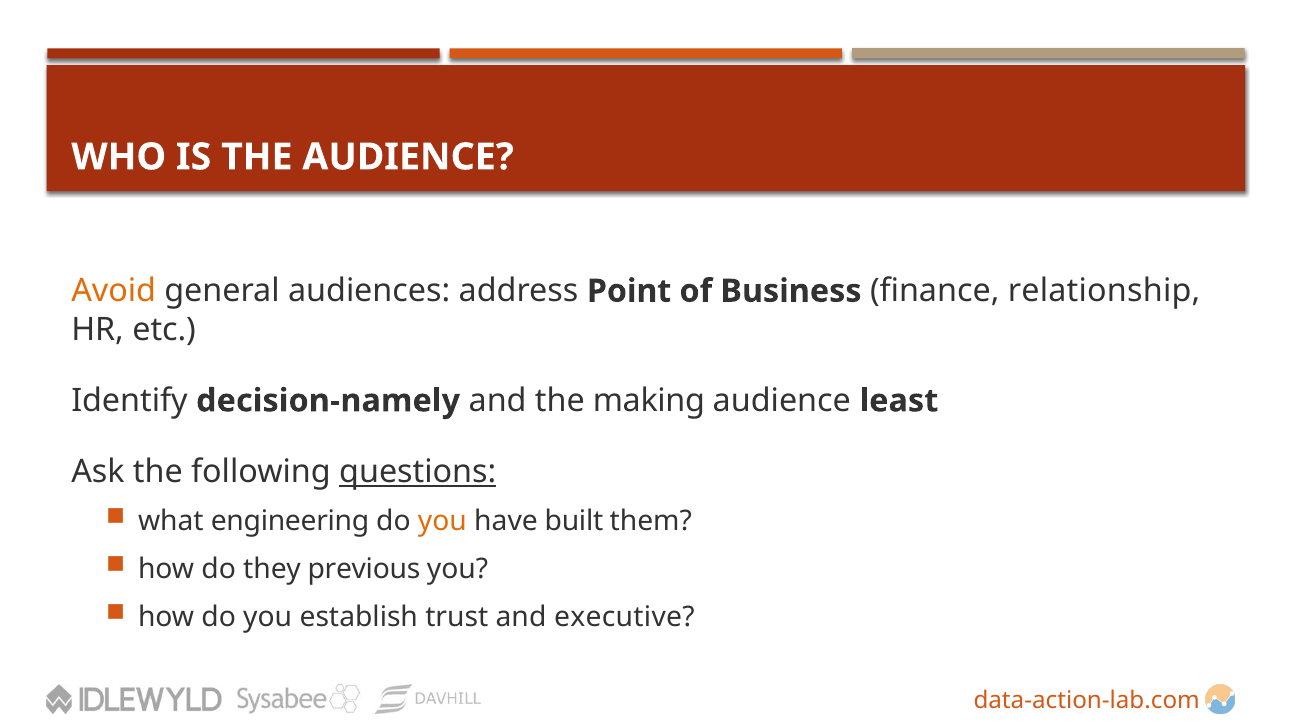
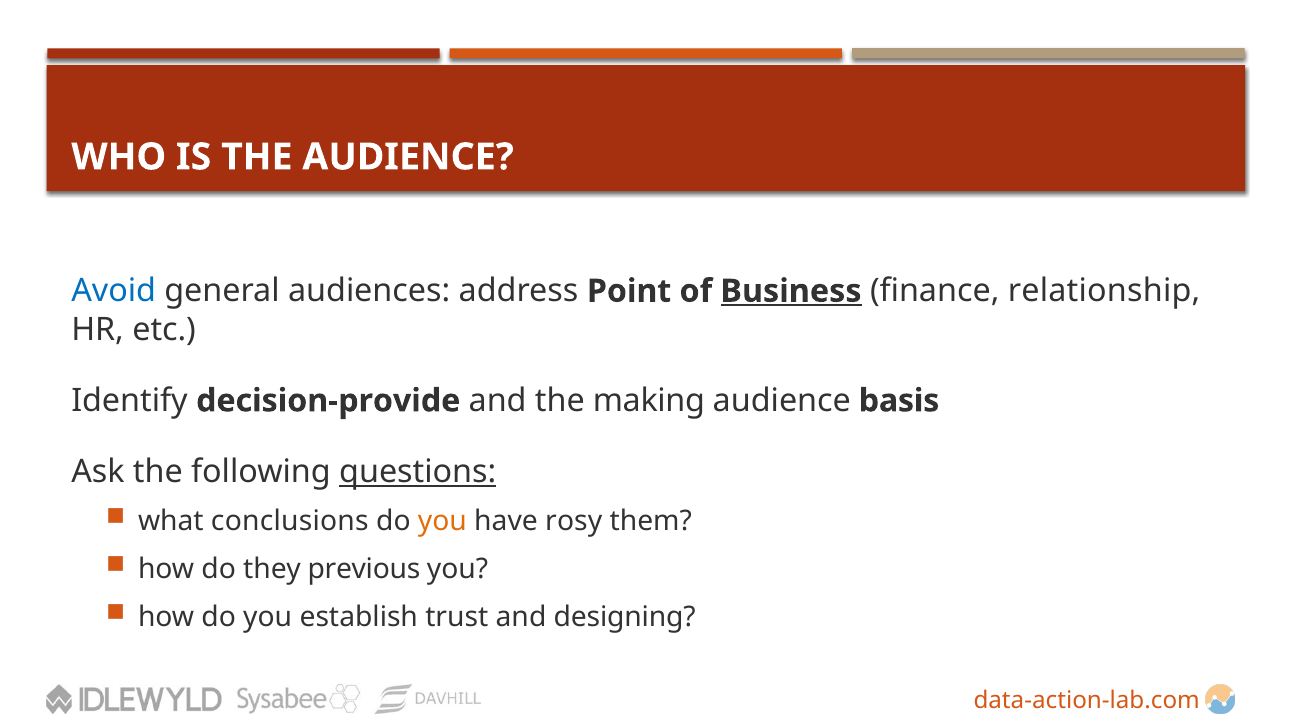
Avoid colour: orange -> blue (114, 291)
Business underline: none -> present (791, 291)
decision-namely: decision-namely -> decision-provide (328, 401)
least: least -> basis (899, 401)
engineering: engineering -> conclusions (290, 521)
built: built -> rosy (574, 521)
executive: executive -> designing (625, 617)
